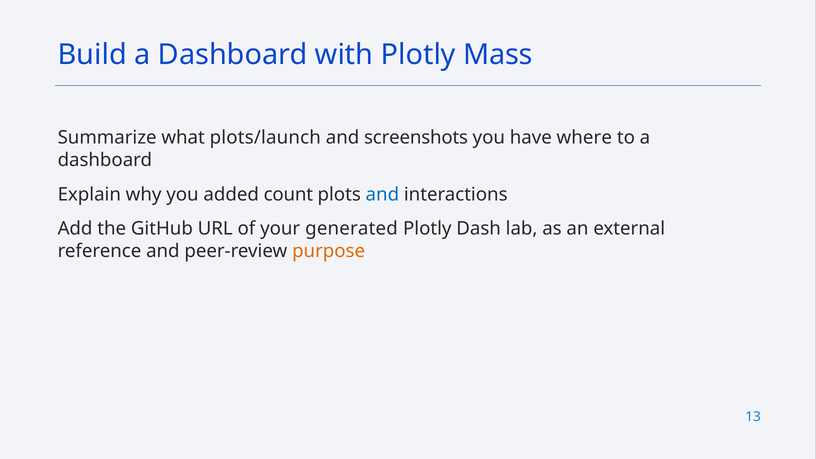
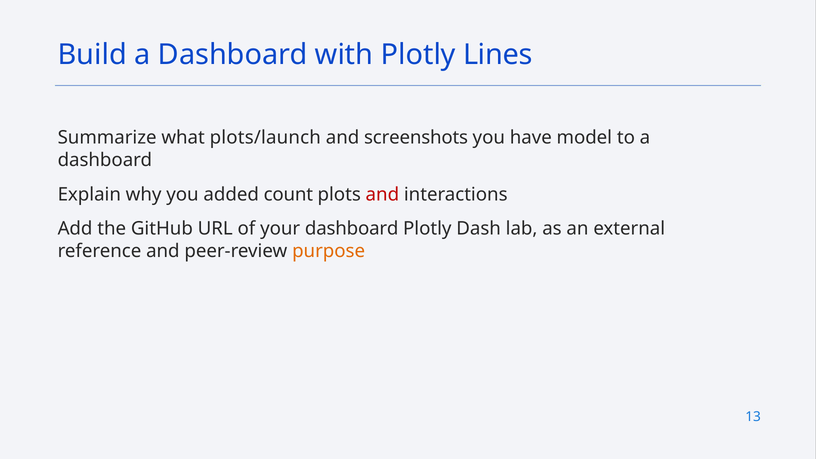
Mass: Mass -> Lines (498, 55)
where: where -> model (584, 138)
and colour: blue -> red (382, 194)
your generated: generated -> dashboard (352, 229)
